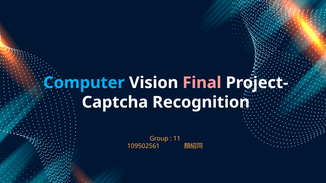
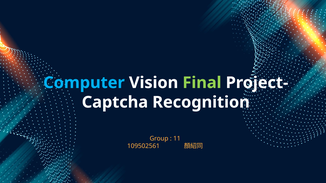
Final colour: pink -> light green (202, 83)
